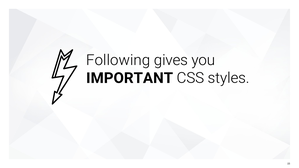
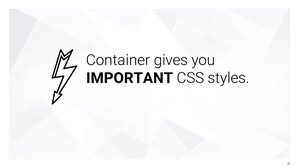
Following: Following -> Container (118, 60)
